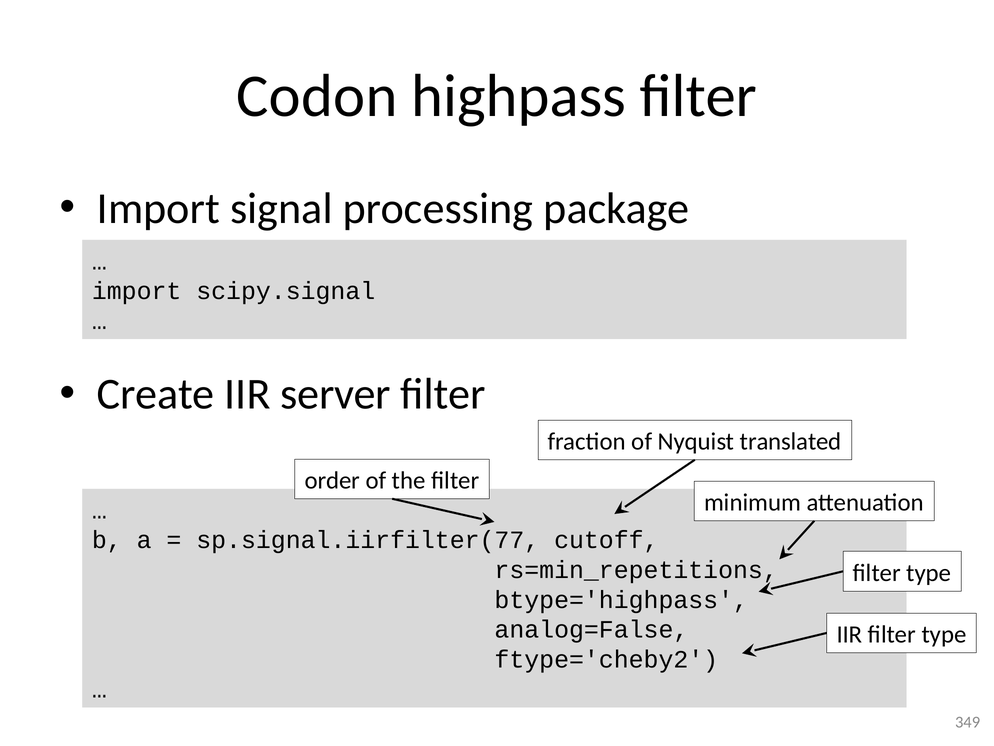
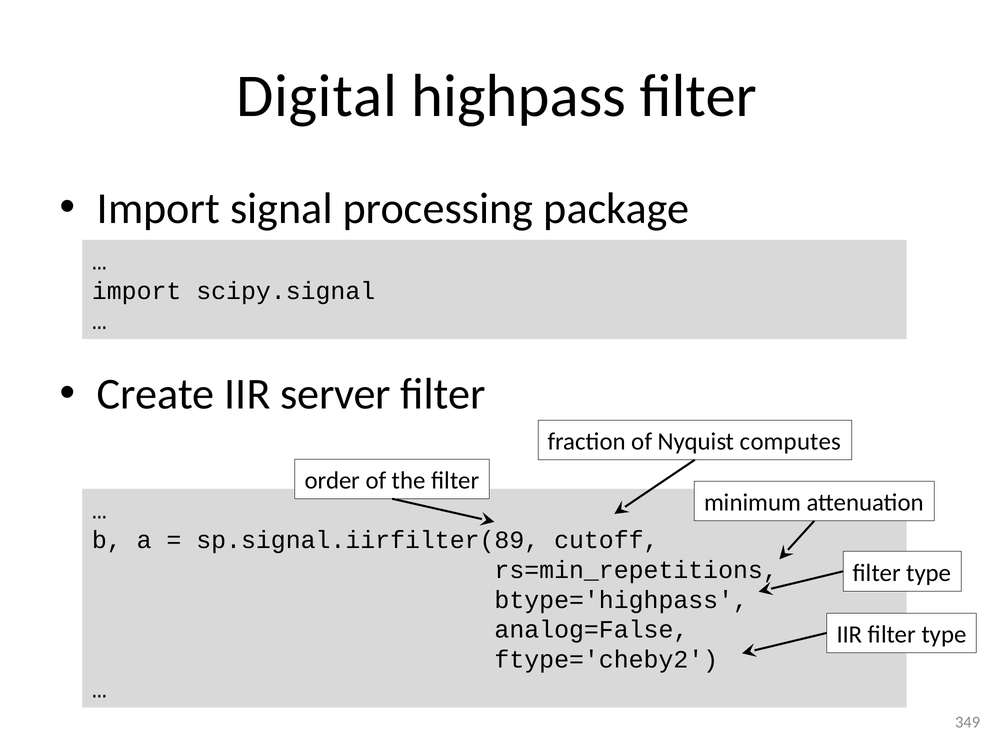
Codon: Codon -> Digital (317, 96)
translated: translated -> computes (790, 441)
sp.signal.iirfilter(77: sp.signal.iirfilter(77 -> sp.signal.iirfilter(89 (368, 540)
